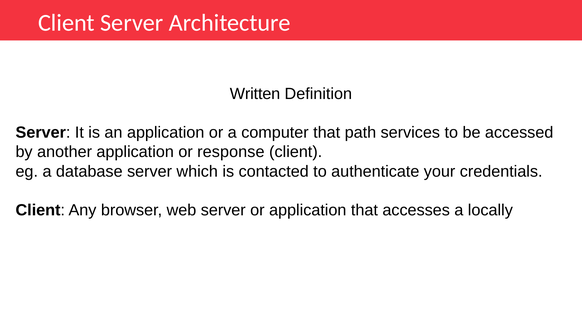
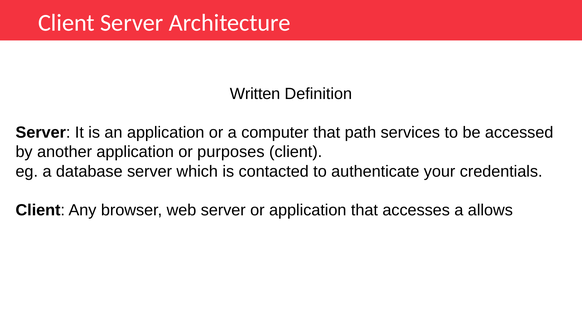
response: response -> purposes (231, 152)
locally: locally -> allows (490, 210)
